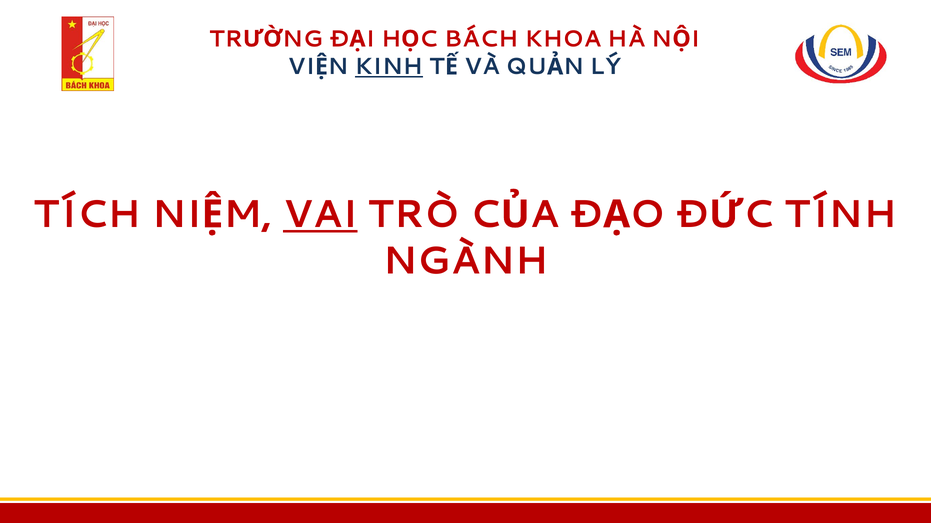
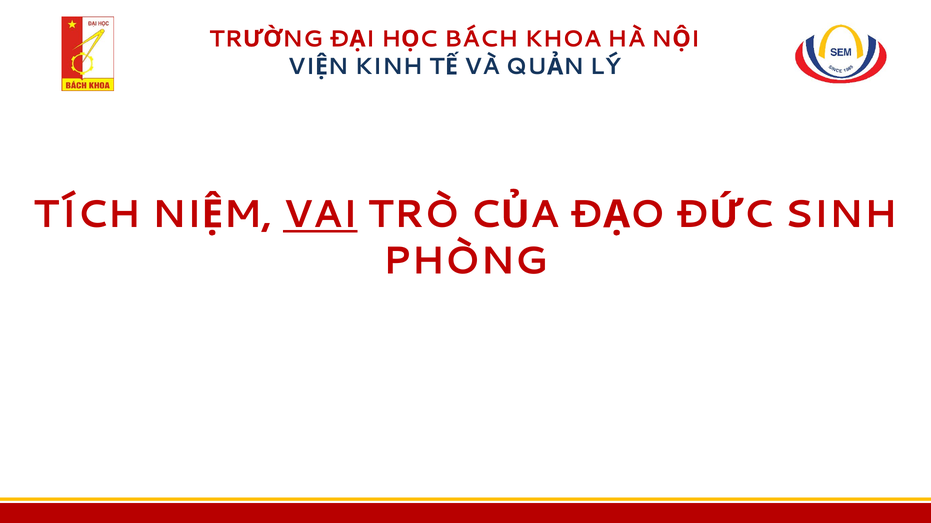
KINH underline: present -> none (389, 67)
TÍNH: TÍNH -> SINH (841, 215)
NGÀNH: NGÀNH -> PHÒNG (465, 261)
